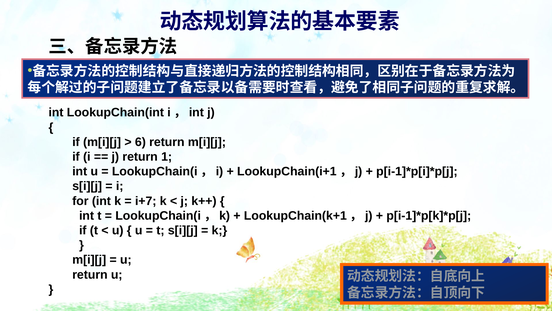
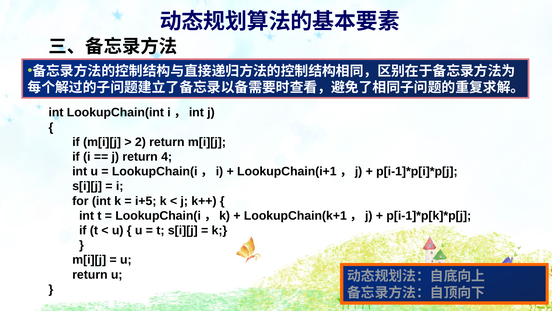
6: 6 -> 2 (140, 142)
1: 1 -> 4 (167, 157)
i+7: i+7 -> i+5 (146, 201)
